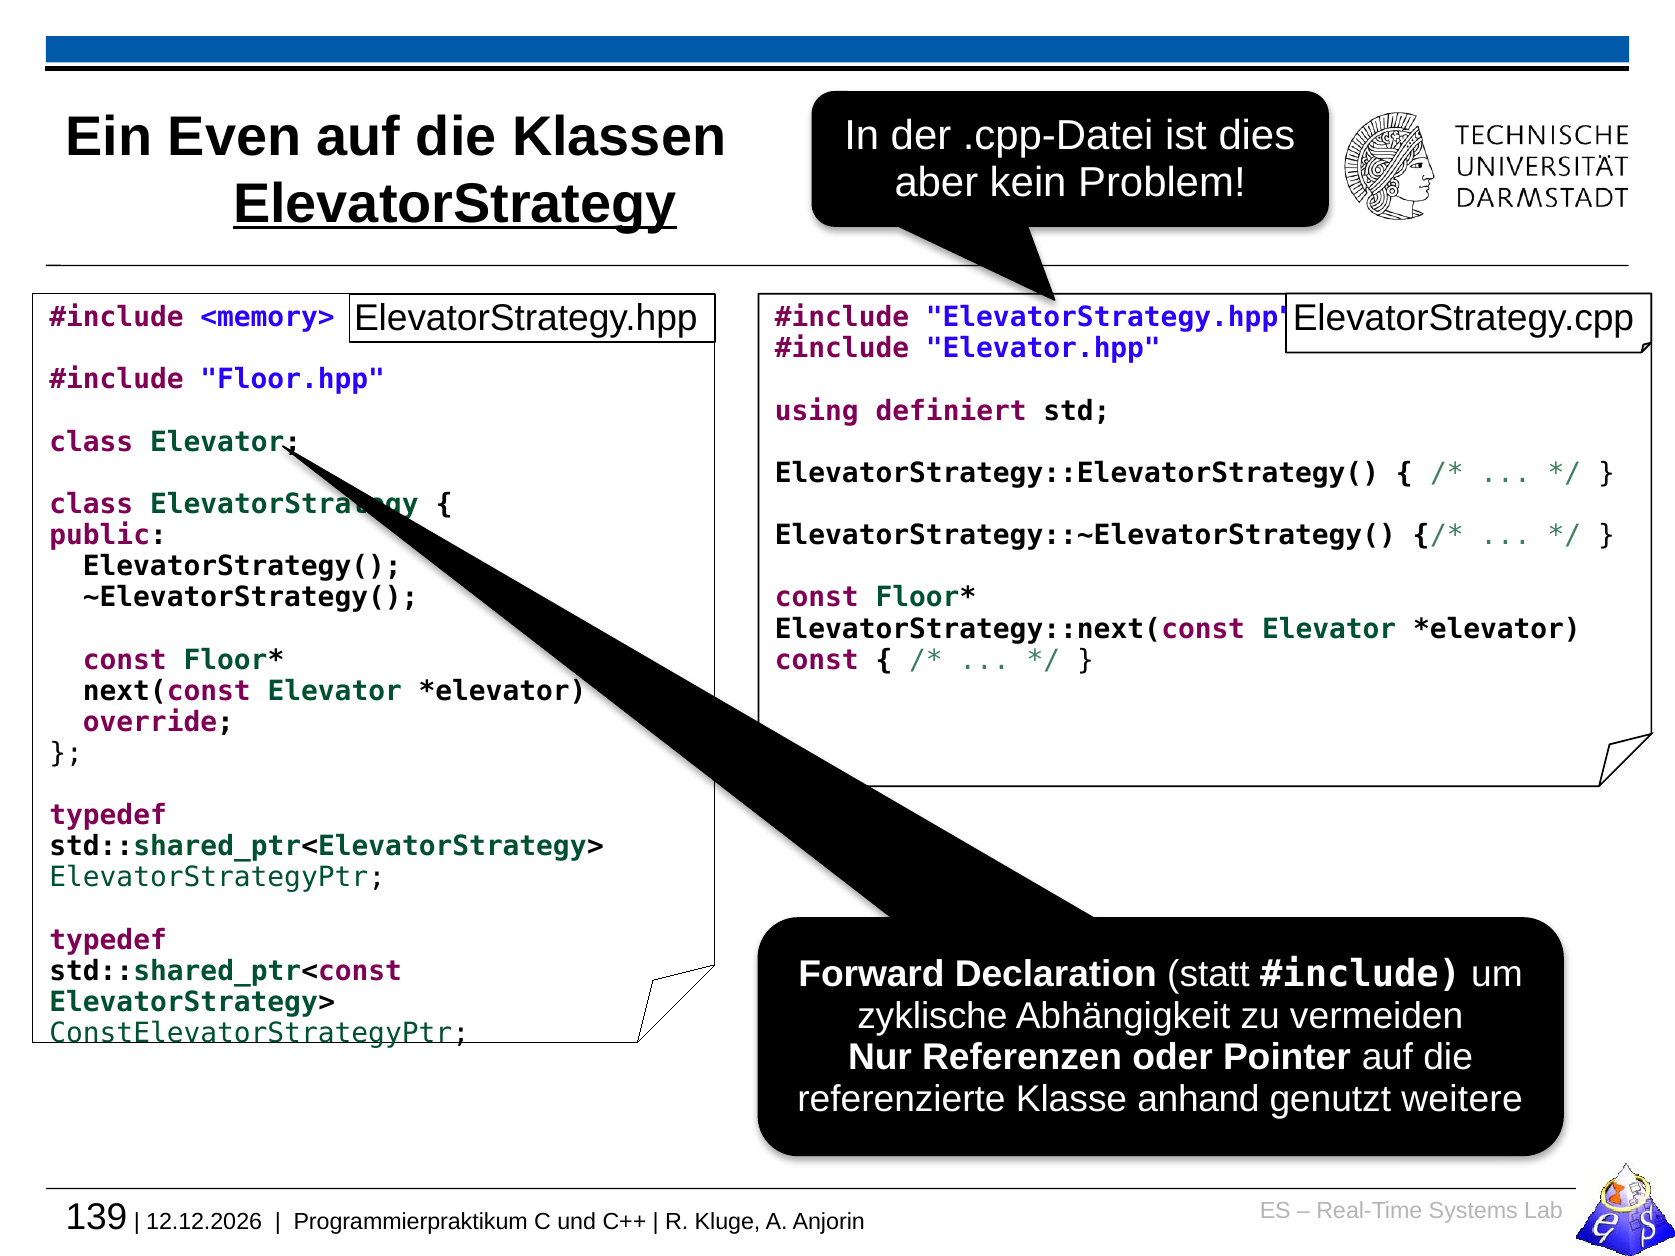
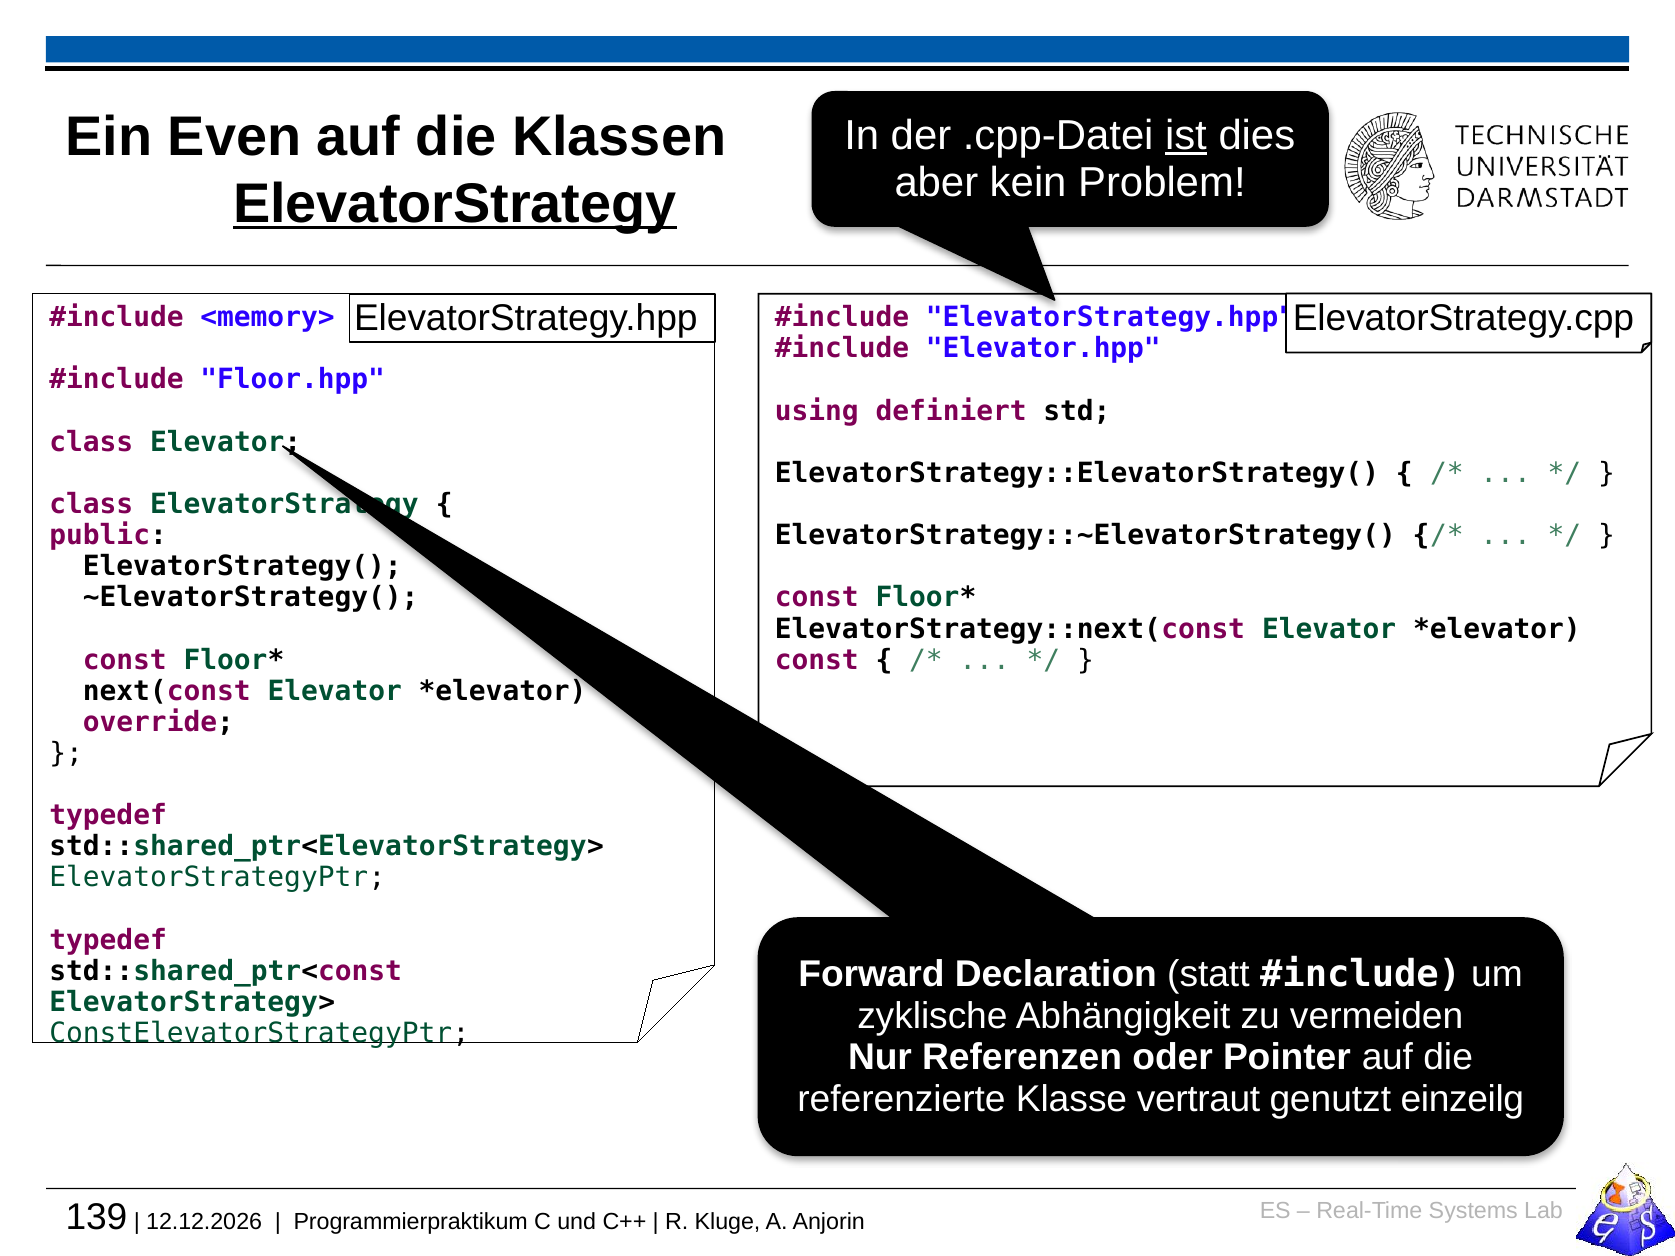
ist underline: none -> present (1186, 136)
anhand: anhand -> vertraut (1199, 1099)
weitere: weitere -> einzeilg (1462, 1099)
